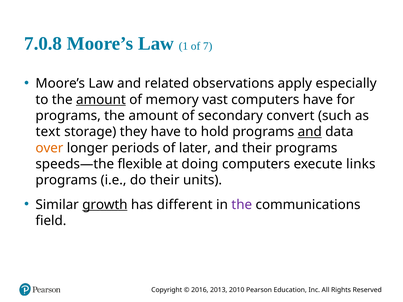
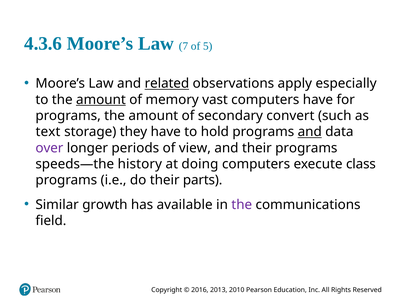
7.0.8: 7.0.8 -> 4.3.6 (43, 44)
1: 1 -> 7 (183, 46)
7: 7 -> 5 (208, 46)
related underline: none -> present (167, 84)
over colour: orange -> purple (49, 148)
later: later -> view (195, 148)
flexible: flexible -> history (140, 164)
links: links -> class (361, 164)
units: units -> parts (203, 180)
growth underline: present -> none (105, 205)
different: different -> available (185, 205)
